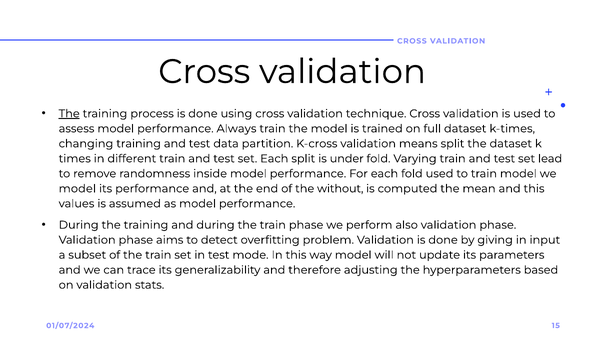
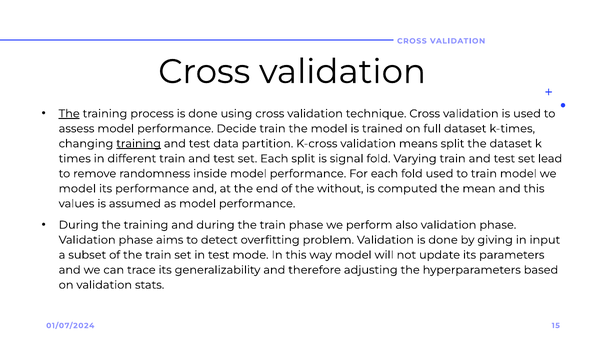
Always: Always -> Decide (237, 129)
training underline: none -> present (139, 144)
under: under -> signal (347, 159)
